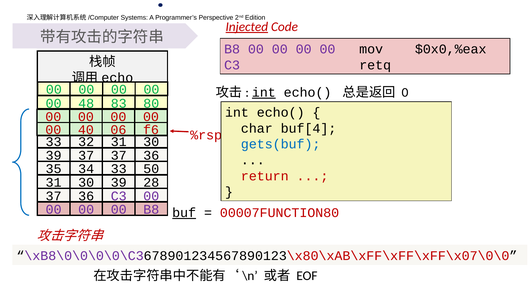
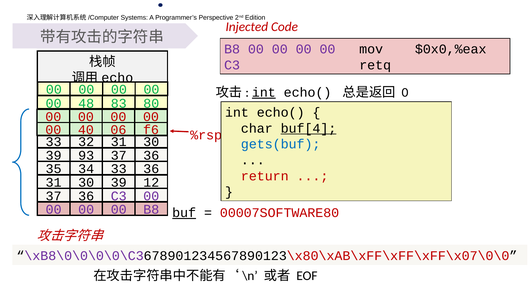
Injected underline: present -> none (247, 27)
buf[4 underline: none -> present (309, 128)
39 37: 37 -> 93 (86, 156)
50: 50 -> 36 (151, 169)
28: 28 -> 12 (151, 183)
00007FUNCTION80: 00007FUNCTION80 -> 00007SOFTWARE80 (280, 213)
